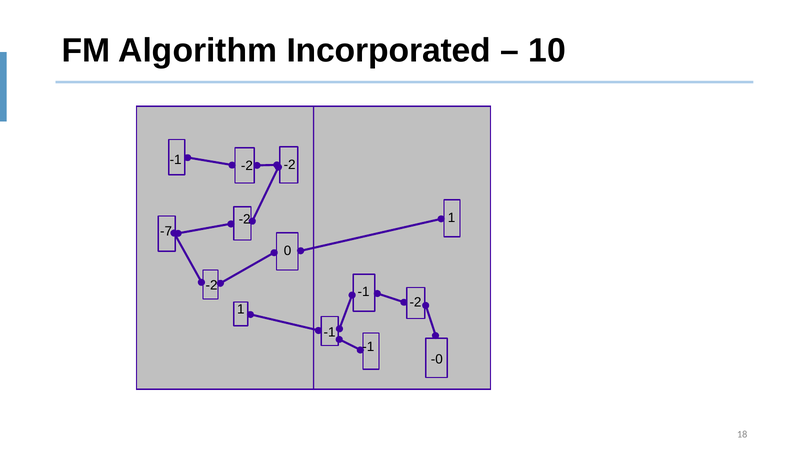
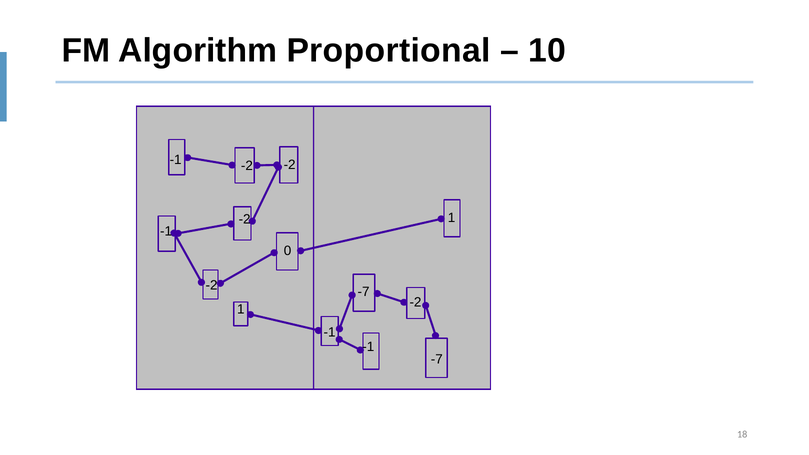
Incorporated: Incorporated -> Proportional (389, 50)
-7: -7 -> -1 (166, 231)
-1: -1 -> -7 (364, 292)
-0: -0 -> -7 (437, 359)
